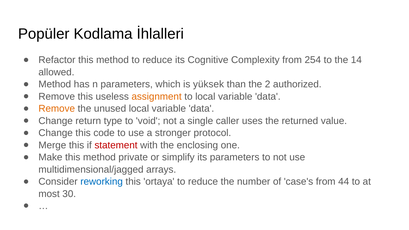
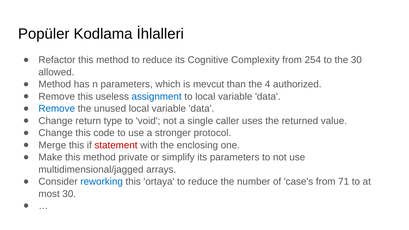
the 14: 14 -> 30 (356, 60)
yüksek: yüksek -> mevcut (209, 84)
2: 2 -> 4 (268, 84)
assignment colour: orange -> blue (157, 97)
Remove colour: orange -> blue (57, 109)
44: 44 -> 71 (344, 182)
